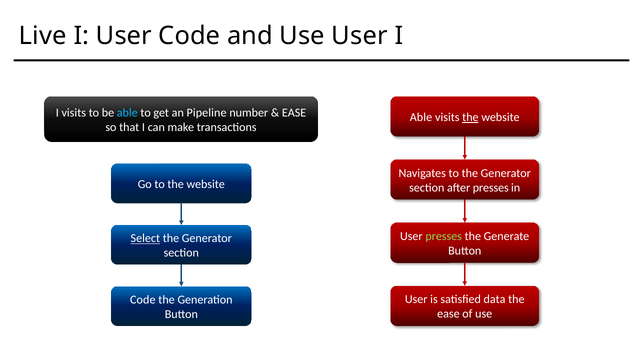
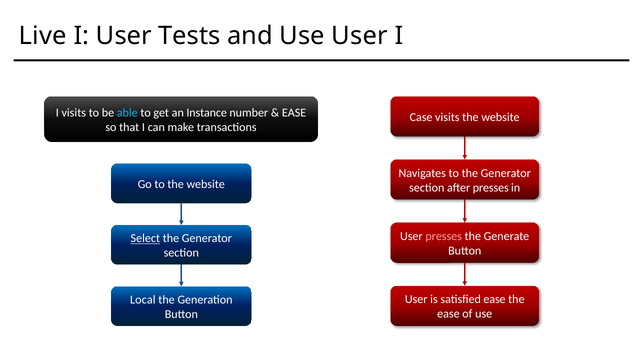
User Code: Code -> Tests (189, 36)
Pipeline: Pipeline -> Instance (207, 113)
Able: Able -> Case (421, 117)
the underline: present -> none (470, 117)
presses colour: light green -> pink (444, 237)
satisfied data: data -> ease (495, 300)
Code: Code -> Local (143, 300)
